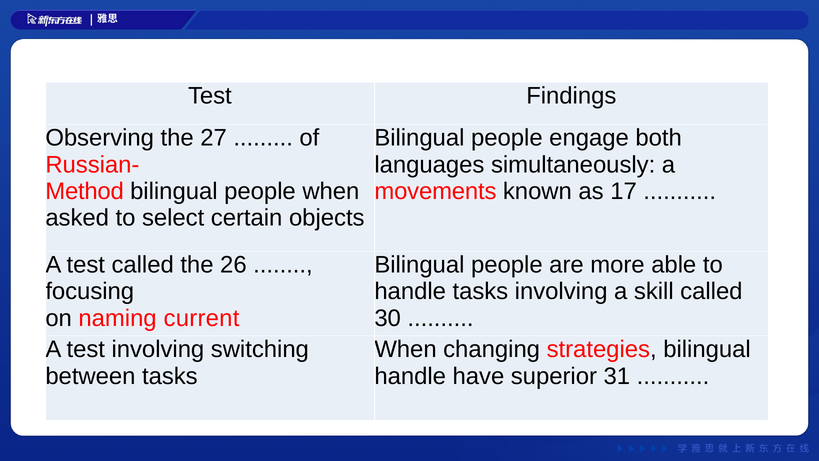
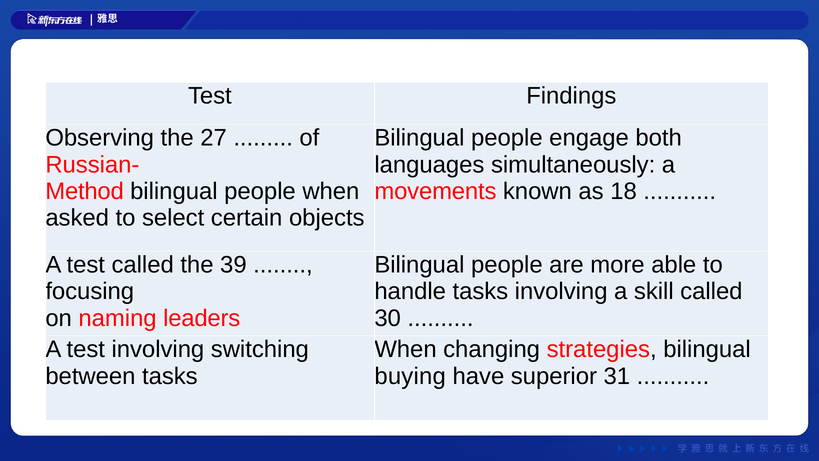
17: 17 -> 18 (624, 191)
26: 26 -> 39 (233, 265)
current: current -> leaders (202, 318)
handle: handle -> buying (410, 376)
